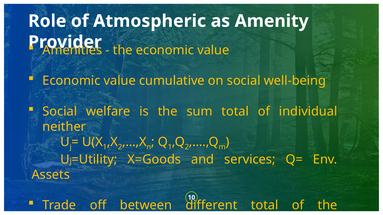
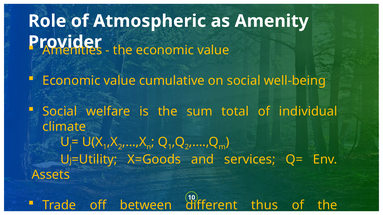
neither: neither -> climate (64, 127)
different total: total -> thus (265, 206)
